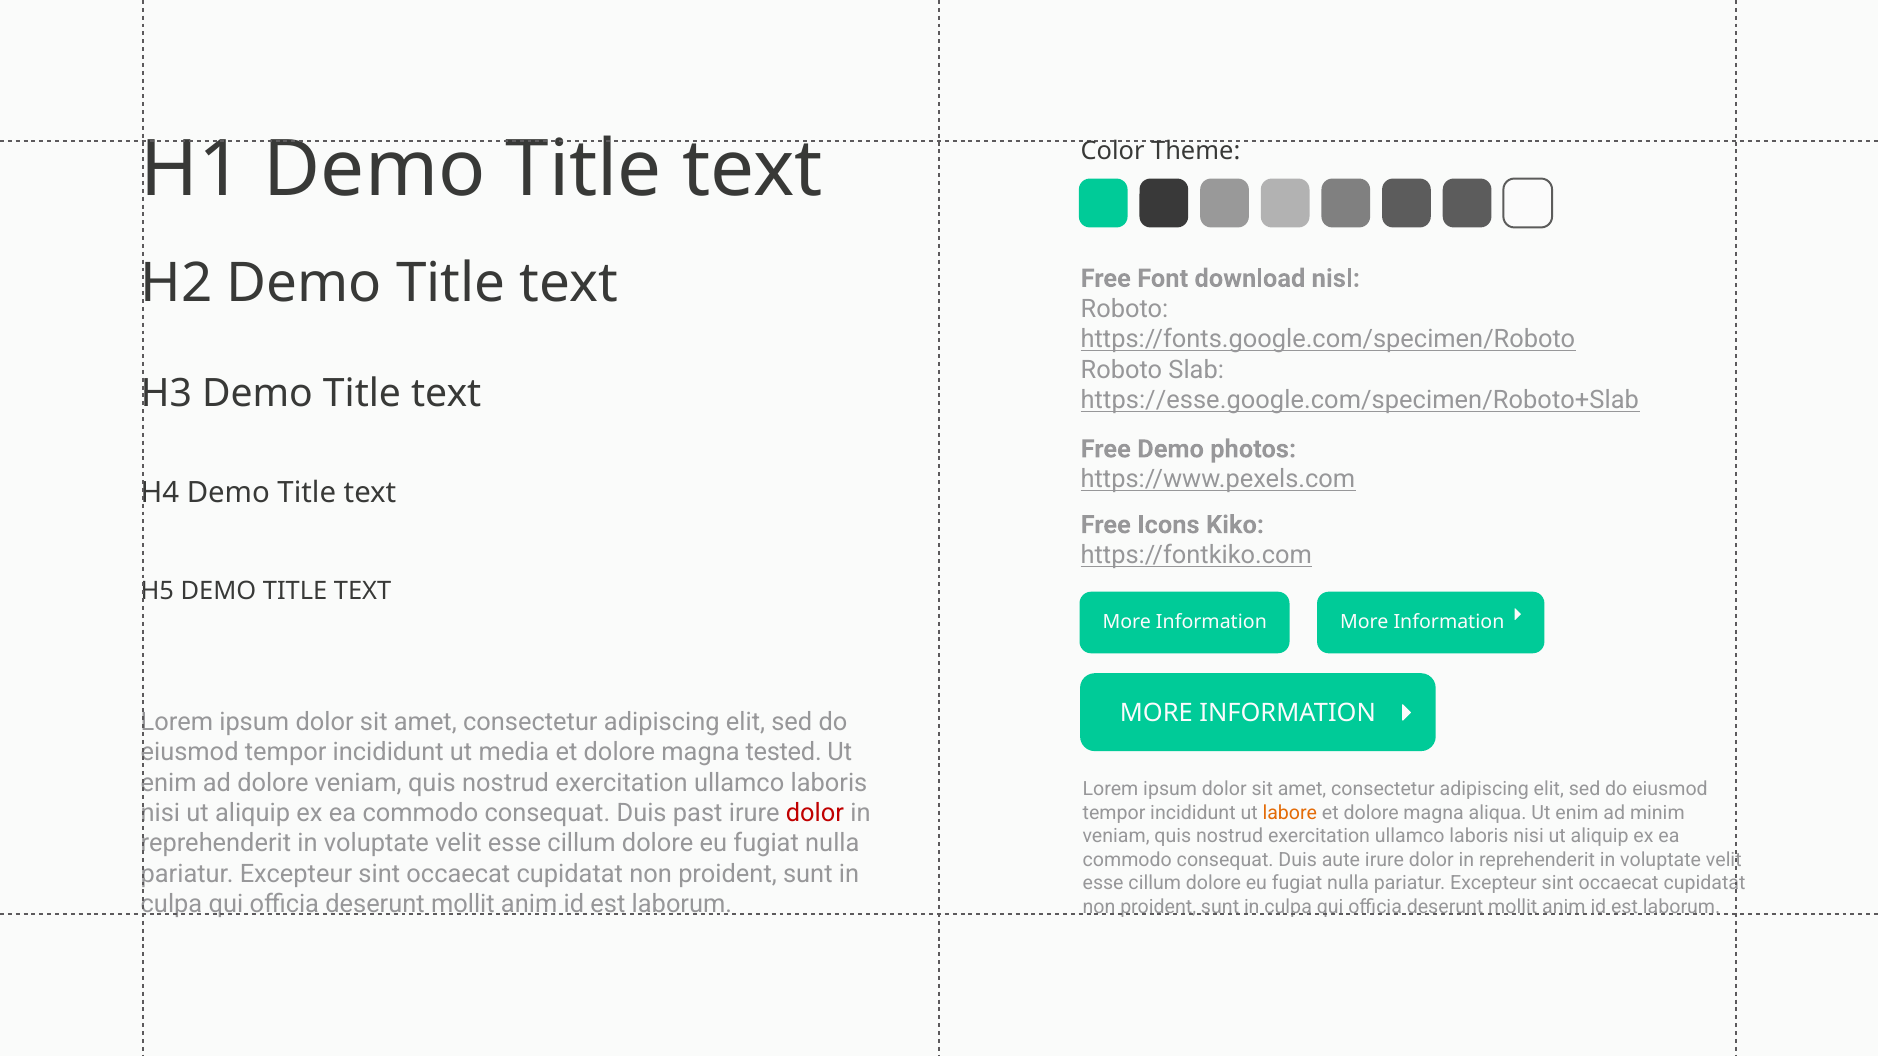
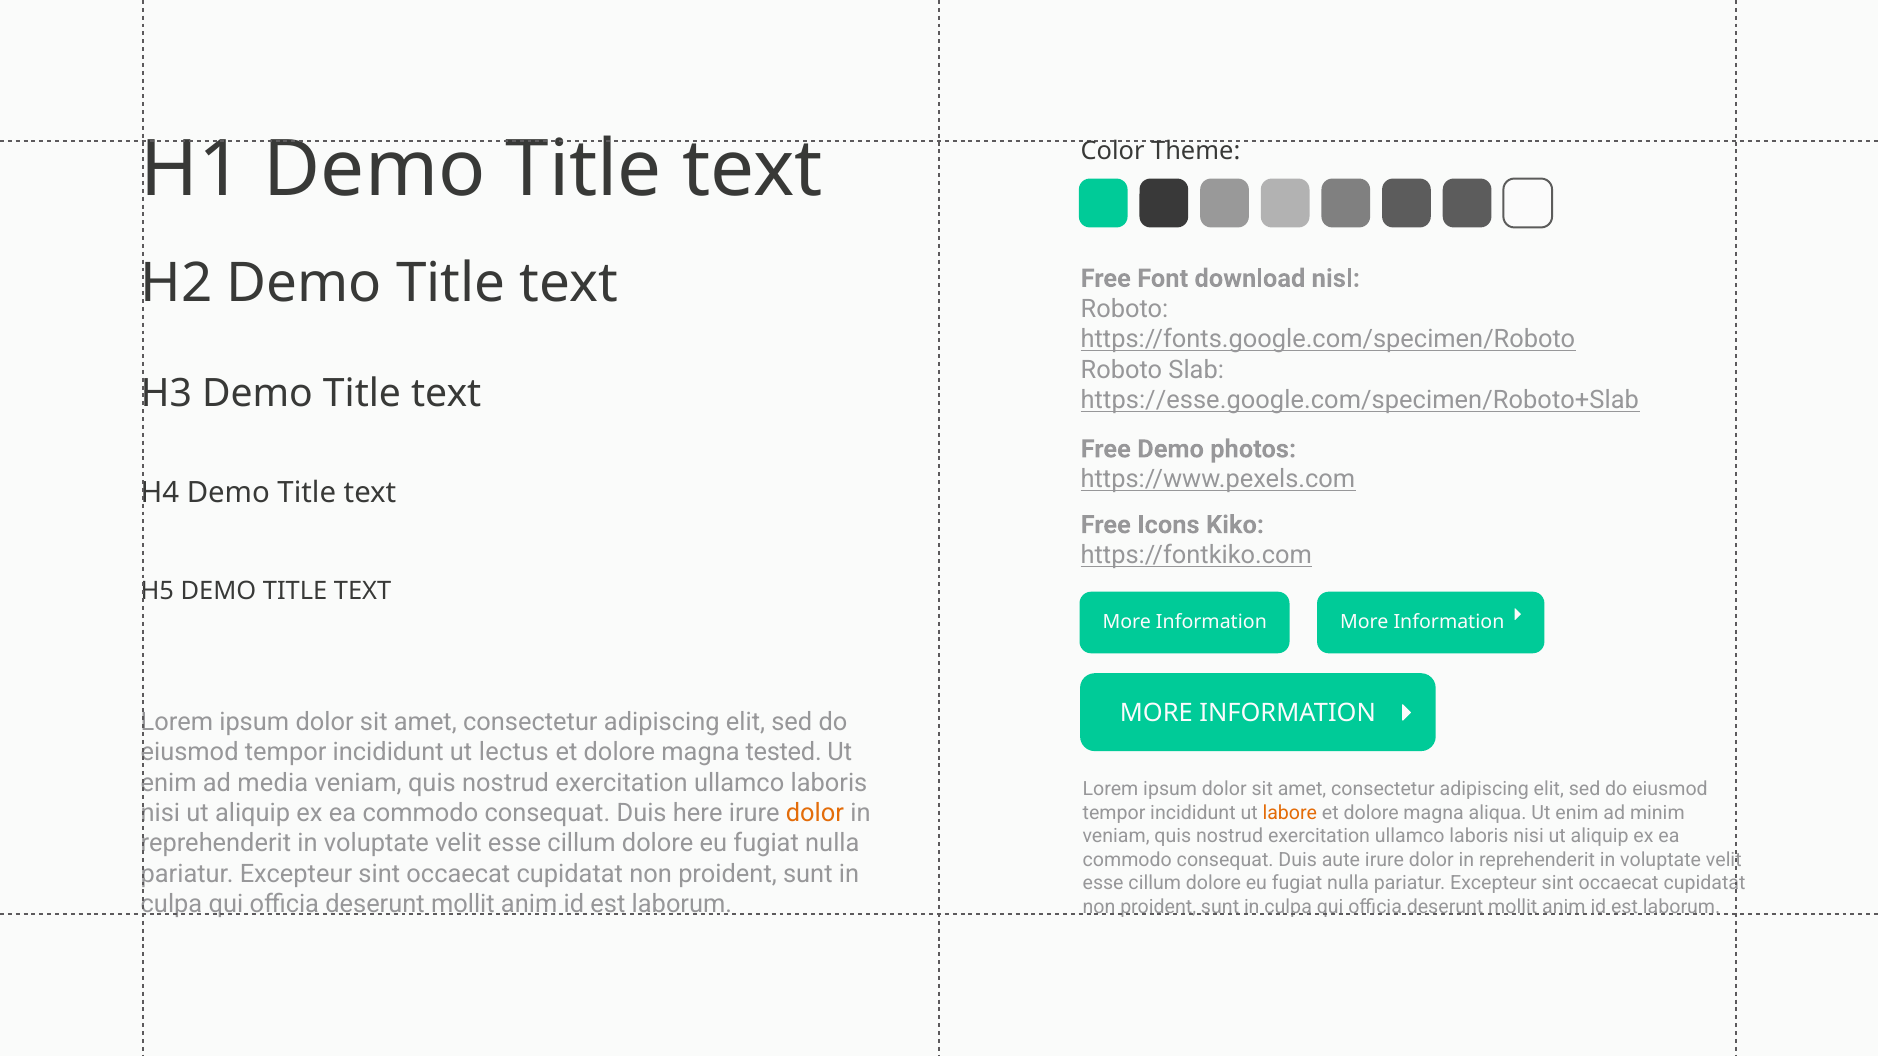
media: media -> lectus (514, 752)
ad dolore: dolore -> media (273, 783)
past: past -> here (698, 813)
dolor colour: red -> orange (815, 813)
